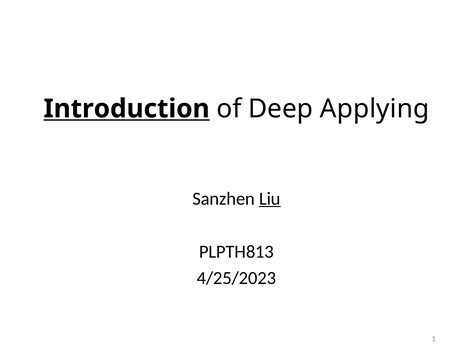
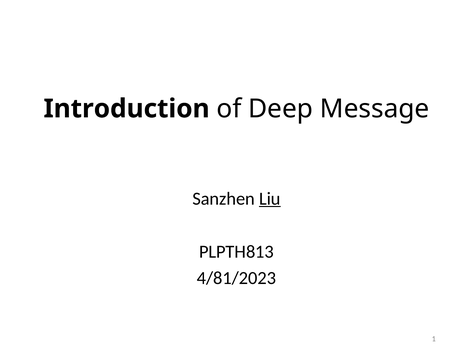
Introduction underline: present -> none (127, 109)
Applying: Applying -> Message (375, 109)
4/25/2023: 4/25/2023 -> 4/81/2023 (236, 278)
